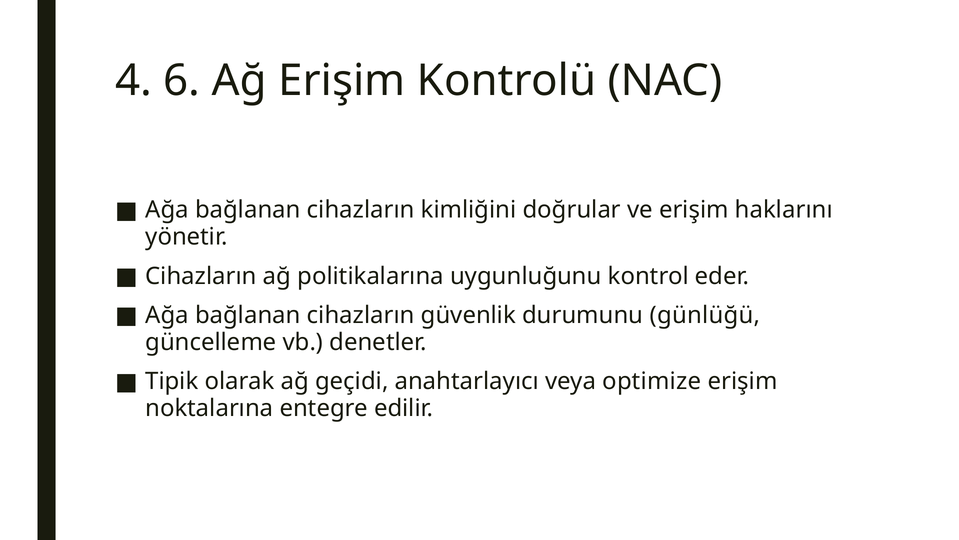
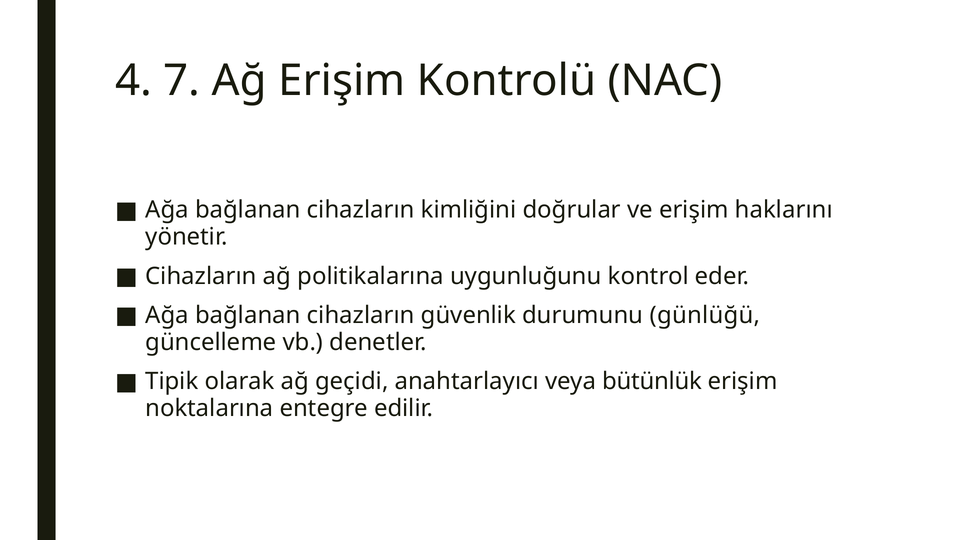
6: 6 -> 7 (182, 81)
optimize: optimize -> bütünlük (652, 381)
